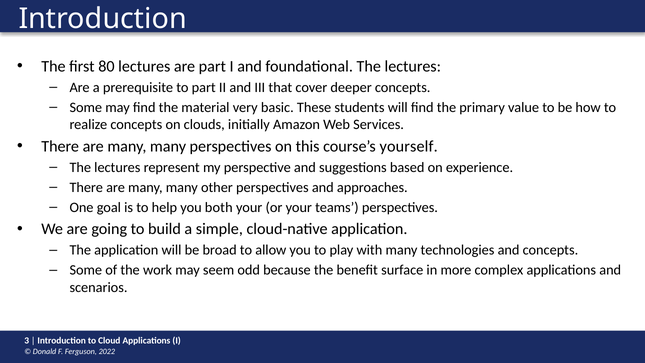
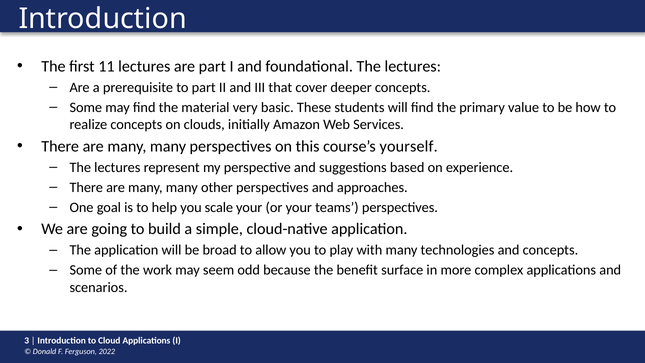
80: 80 -> 11 (106, 66)
both: both -> scale (219, 207)
